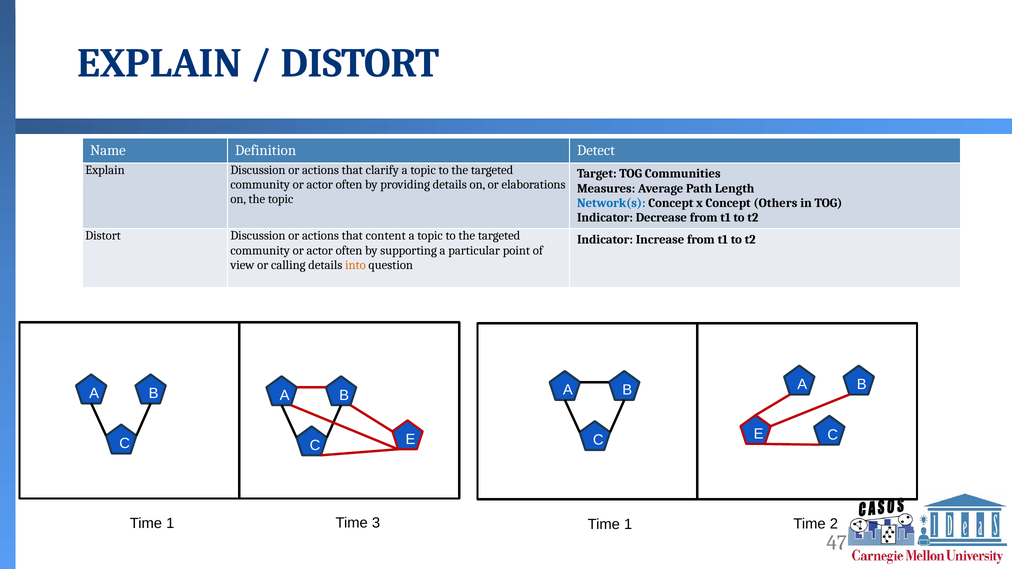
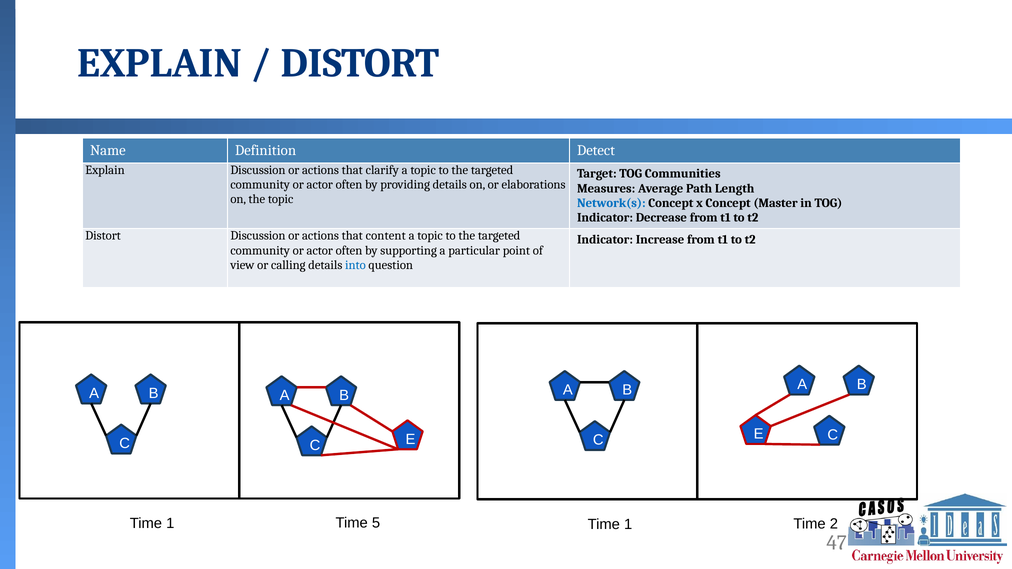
Others: Others -> Master (776, 203)
into colour: orange -> blue (355, 265)
3: 3 -> 5 (376, 523)
